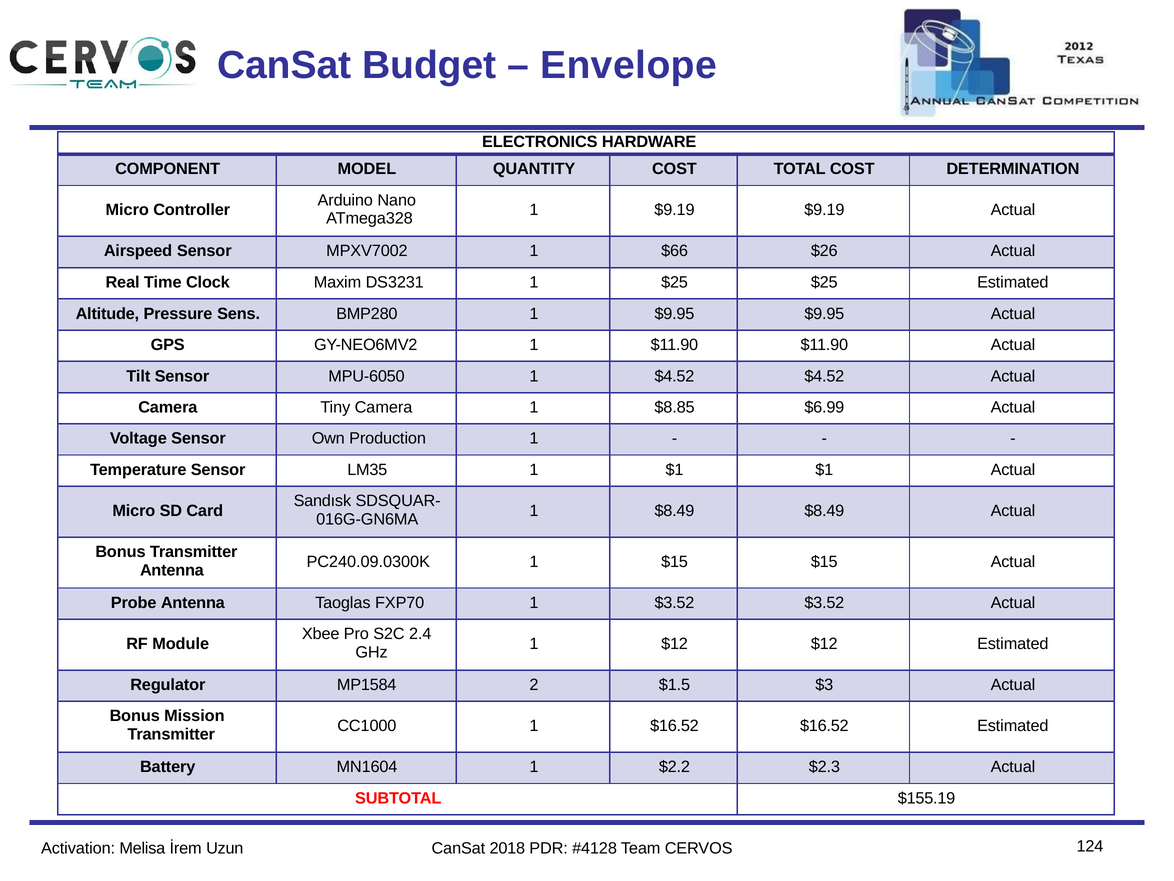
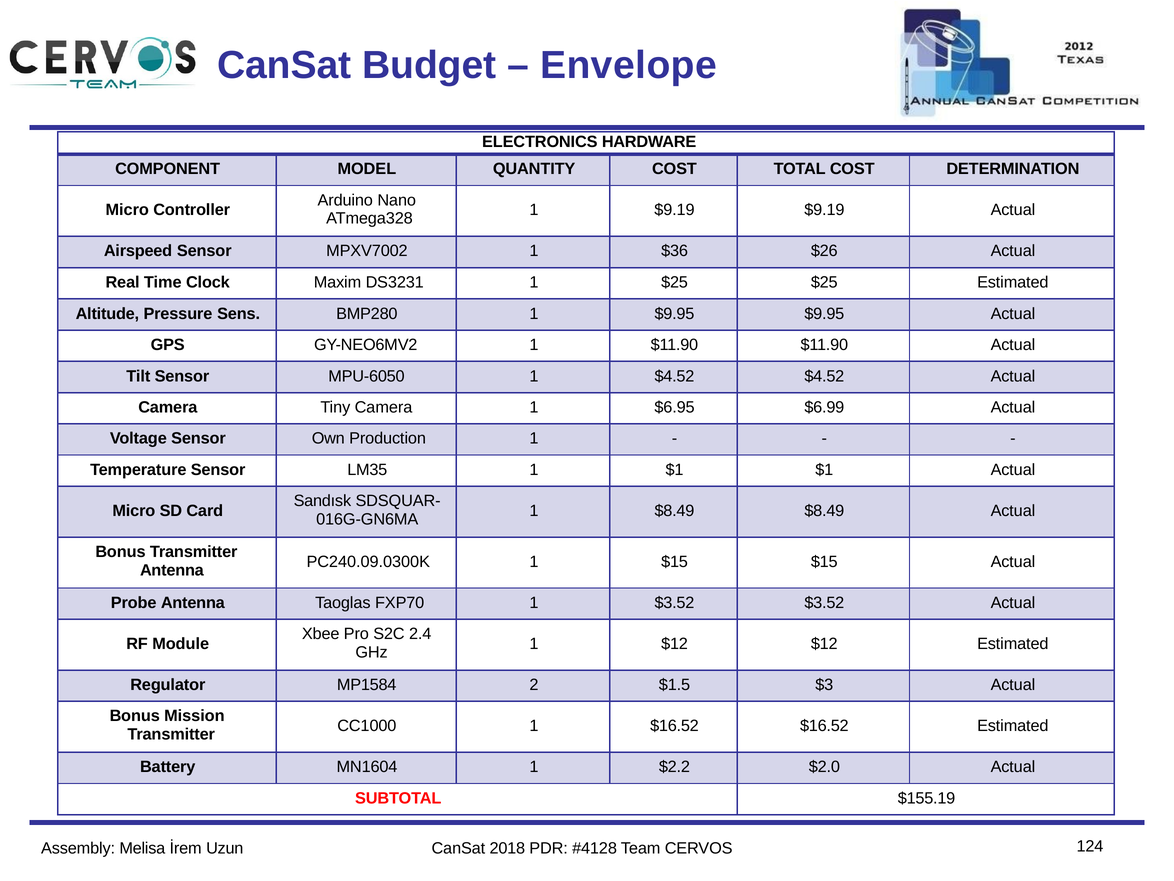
$66: $66 -> $36 (675, 251)
$8.85: $8.85 -> $6.95 (675, 407)
$2.3: $2.3 -> $2.0 (824, 767)
Activation: Activation -> Assembly (78, 848)
